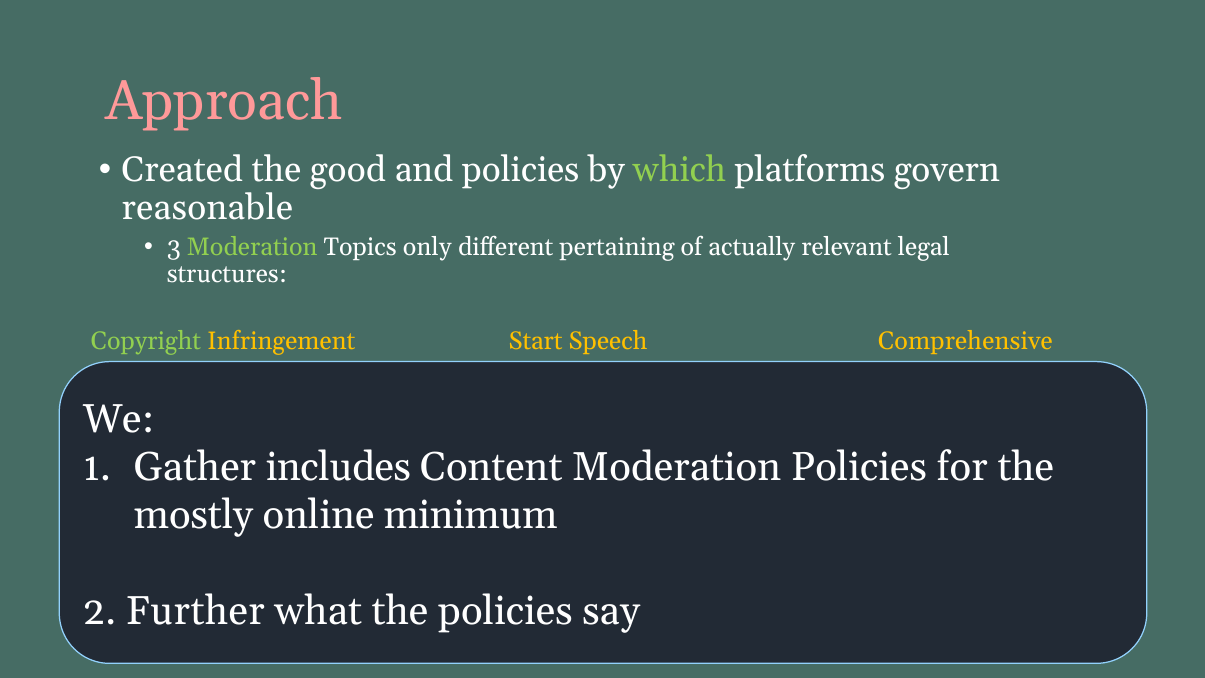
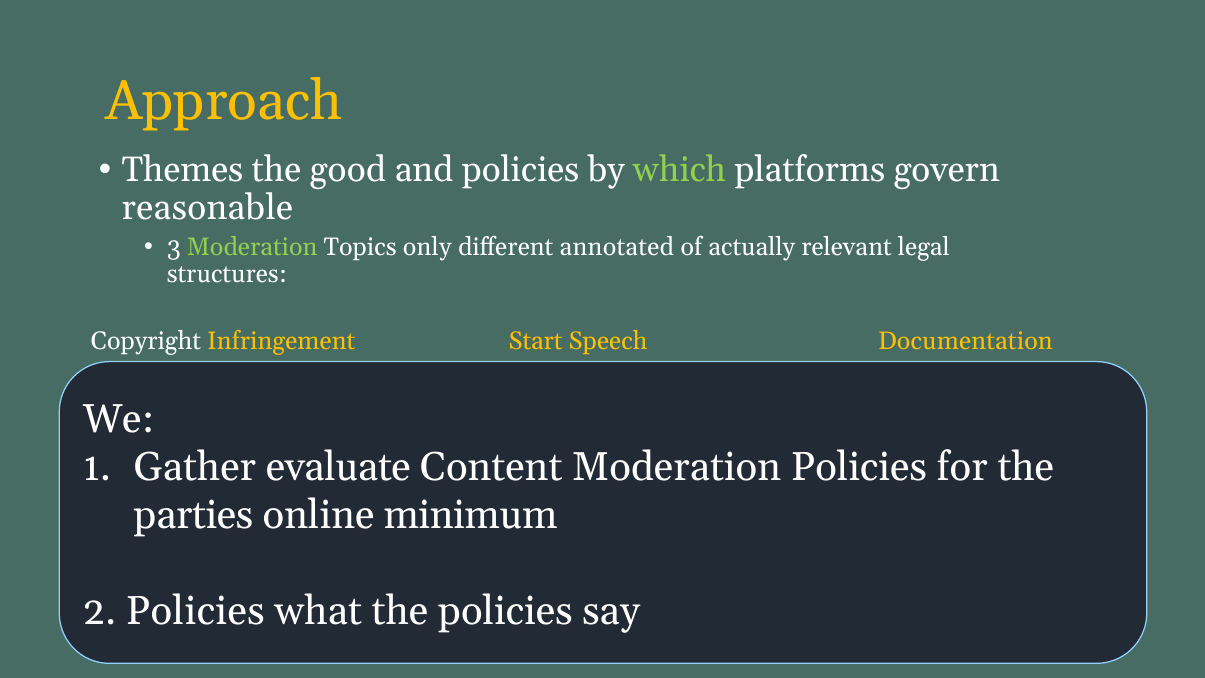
Approach colour: pink -> yellow (224, 101)
Created: Created -> Themes (182, 170)
pertaining: pertaining -> annotated (617, 247)
Copyright colour: light green -> white (146, 341)
Comprehensive: Comprehensive -> Documentation (965, 341)
includes: includes -> evaluate (338, 467)
mostly: mostly -> parties (194, 515)
2 Further: Further -> Policies (195, 612)
